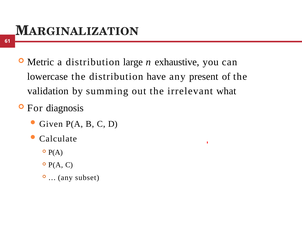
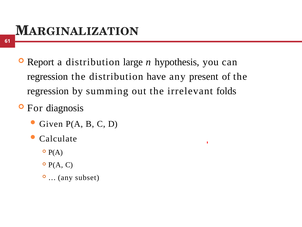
Metric: Metric -> Report (41, 62)
exhaustive: exhaustive -> hypothesis (177, 62)
lowercase: lowercase -> regression (48, 76)
validation: validation -> regression (48, 91)
what: what -> folds (226, 91)
